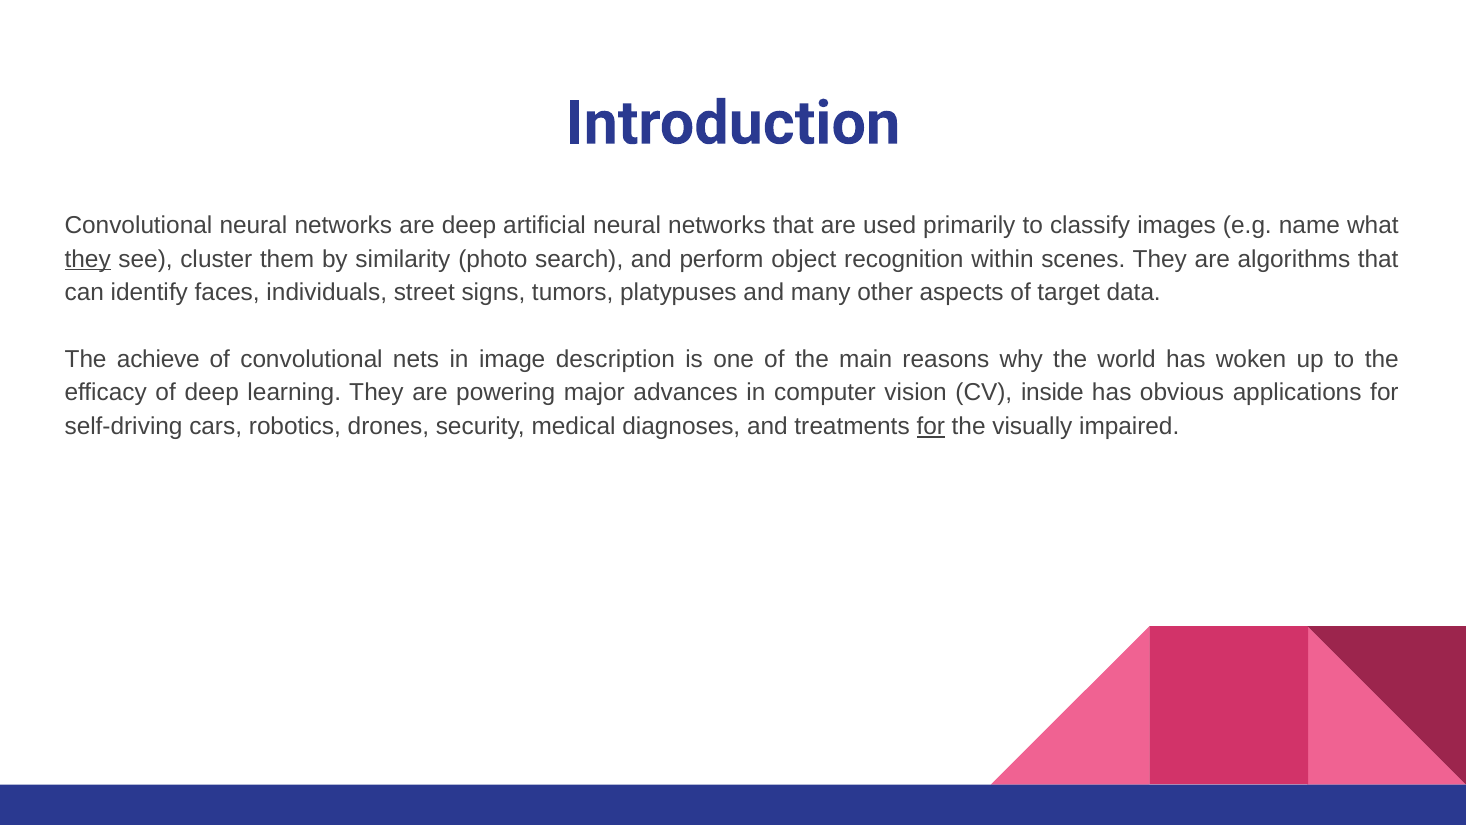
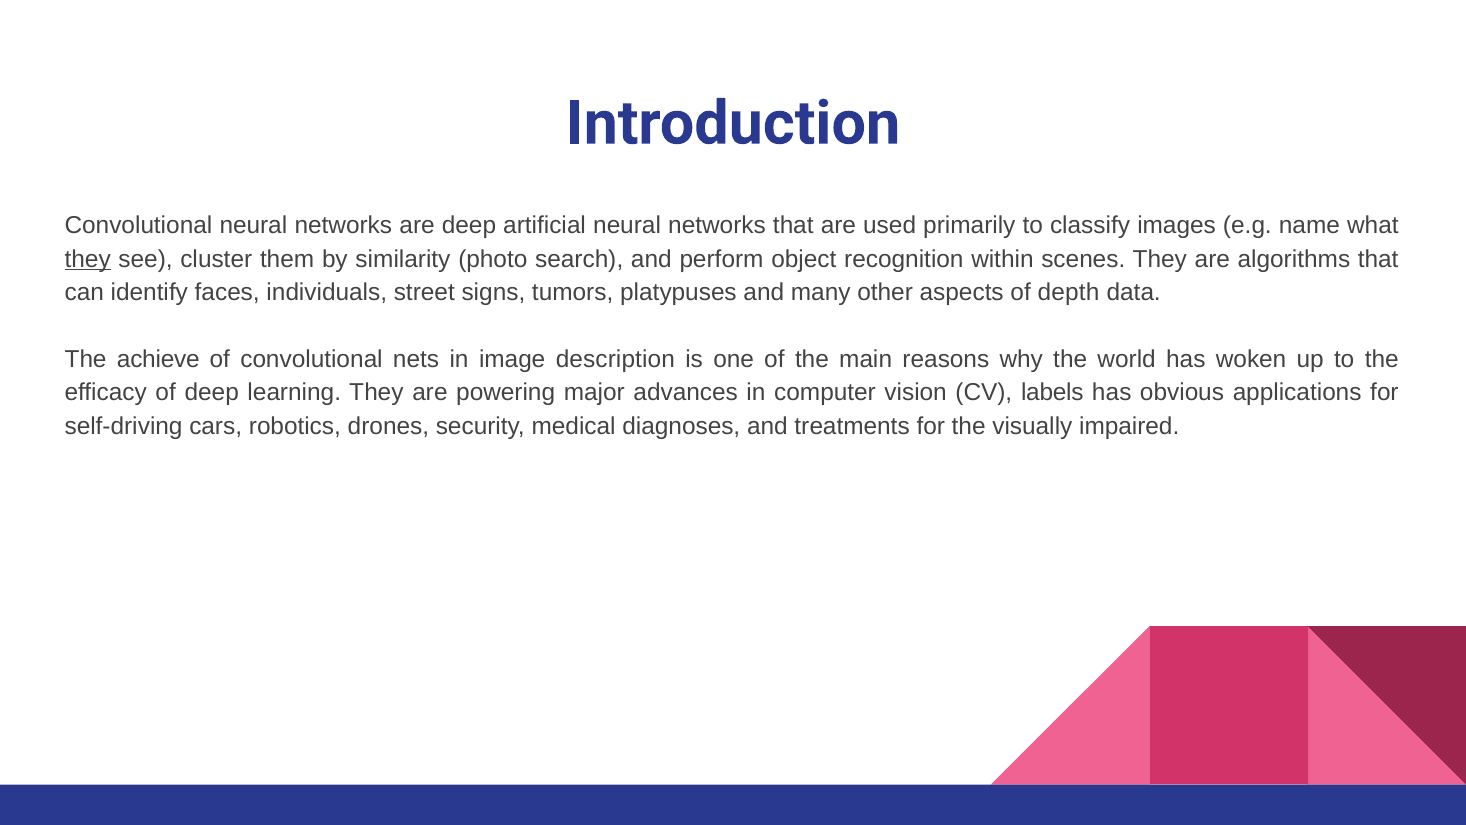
target: target -> depth (1069, 293)
inside: inside -> labels (1052, 393)
for underline: present -> none (931, 426)
